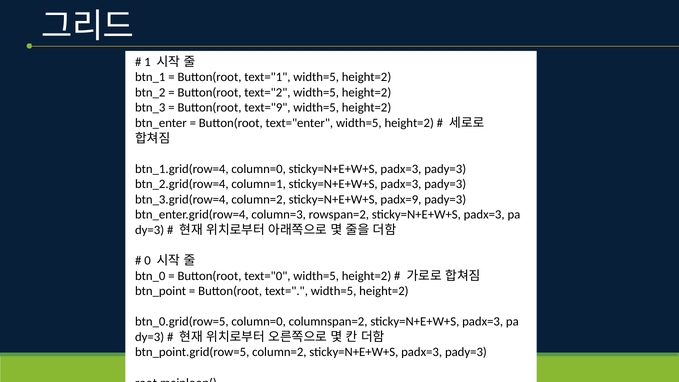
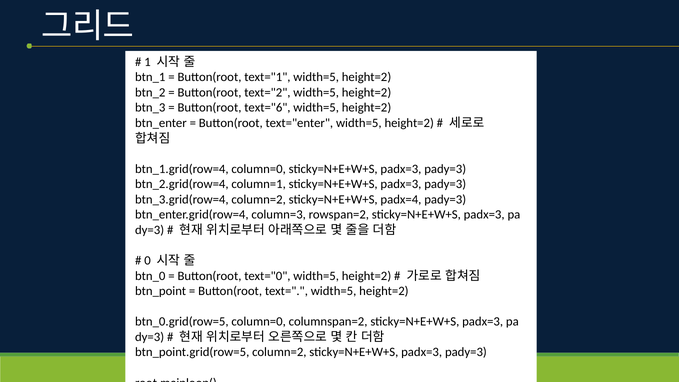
text="9: text="9 -> text="6 (267, 108)
padx=9: padx=9 -> padx=4 (401, 199)
